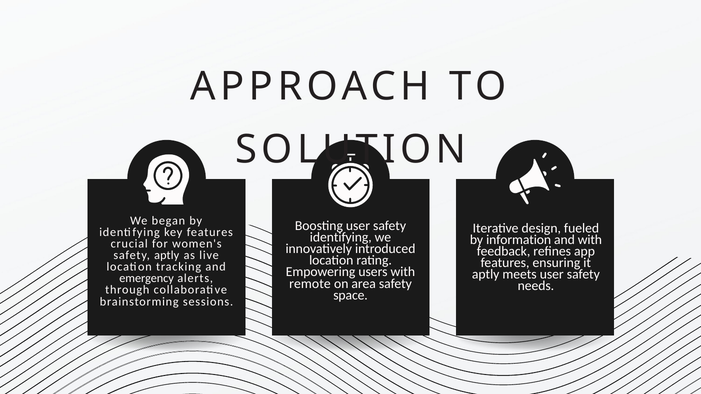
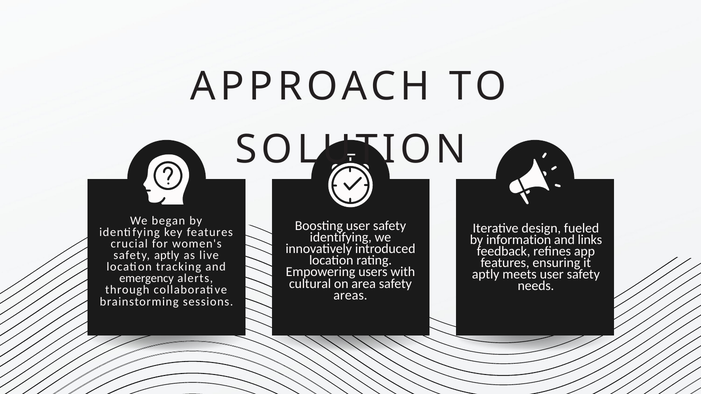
and with: with -> links (590, 240)
remote: remote -> cultural (310, 284)
space: space -> areas (350, 295)
